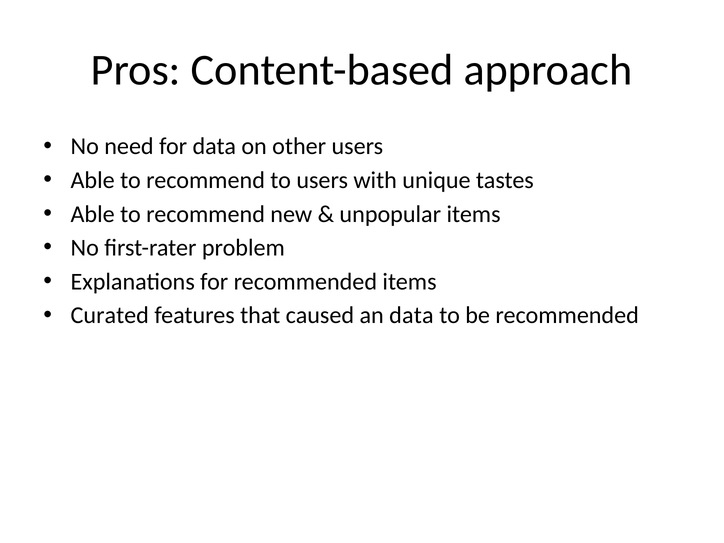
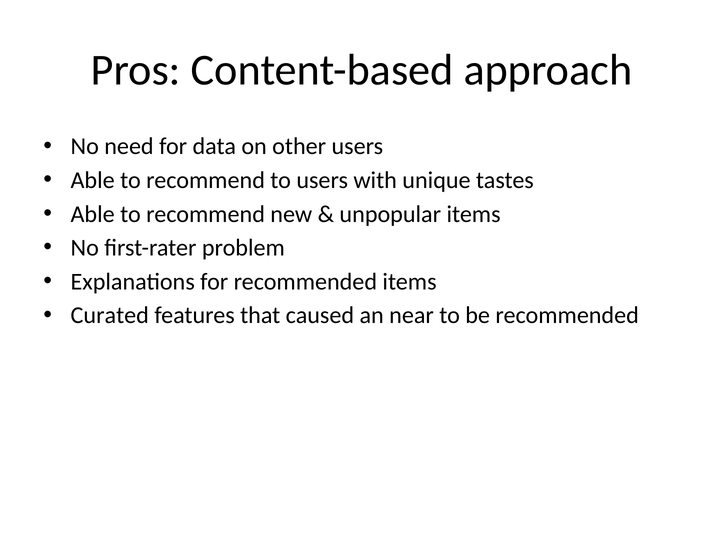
an data: data -> near (412, 315)
